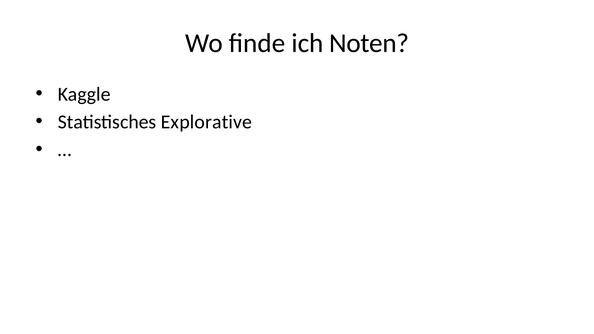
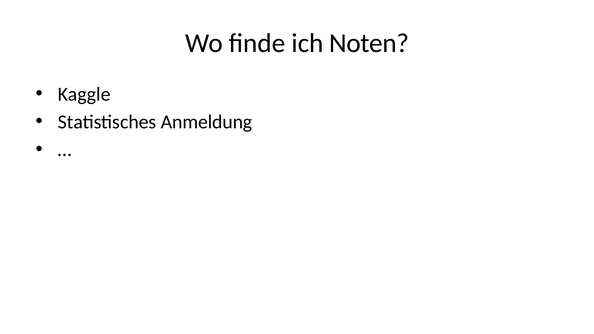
Explorative: Explorative -> Anmeldung (207, 122)
